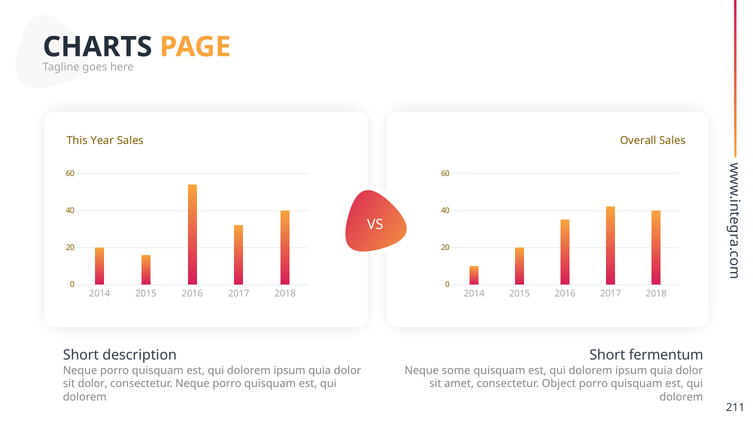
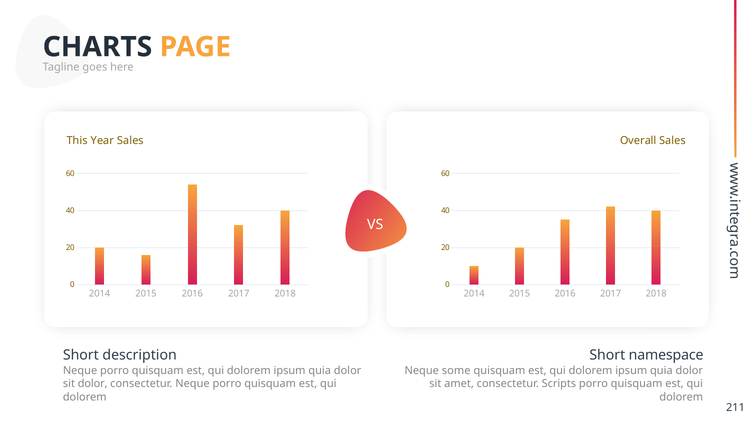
fermentum: fermentum -> namespace (666, 354)
Object: Object -> Scripts (559, 383)
